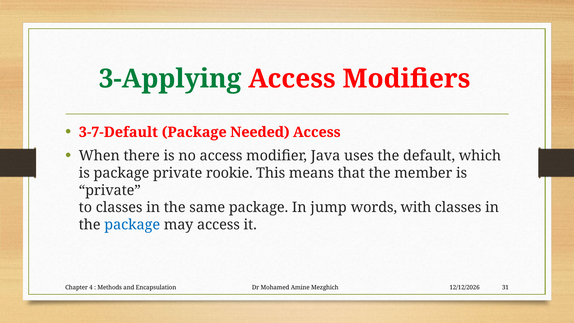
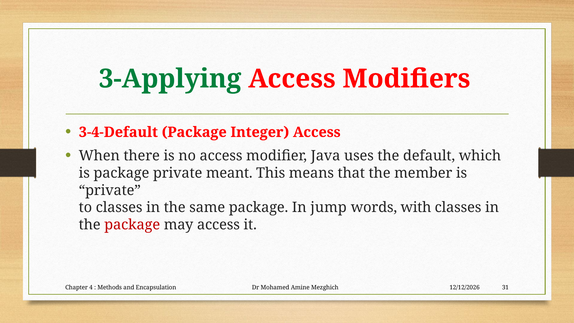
3-7-Default: 3-7-Default -> 3-4-Default (118, 132)
Needed: Needed -> Integer (260, 132)
rookie: rookie -> meant (229, 173)
package colour: blue -> red (132, 225)
